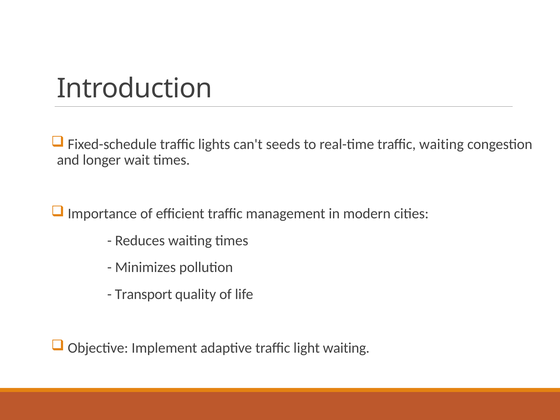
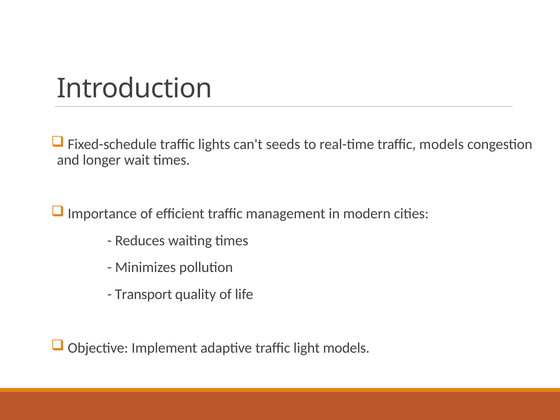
traffic waiting: waiting -> models (442, 144)
light waiting: waiting -> models (346, 348)
